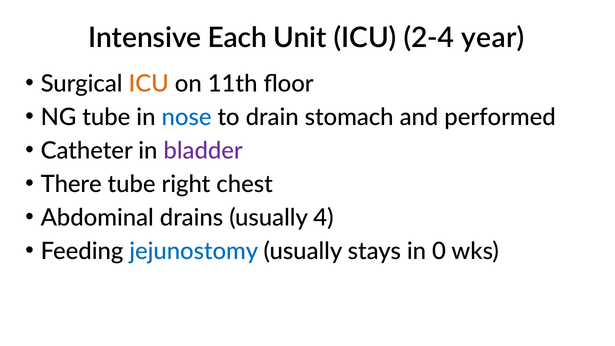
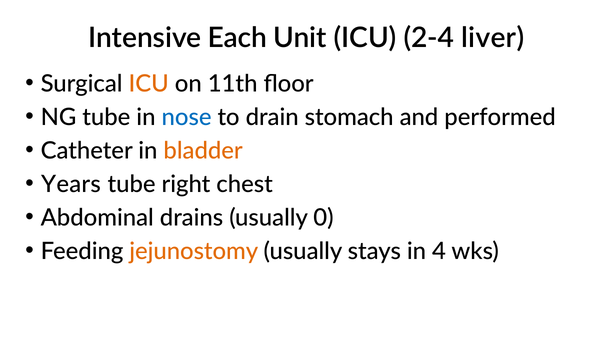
year: year -> liver (493, 38)
bladder colour: purple -> orange (203, 151)
There: There -> Years (71, 184)
4: 4 -> 0 (323, 218)
jejunostomy colour: blue -> orange (194, 251)
0: 0 -> 4 (439, 251)
